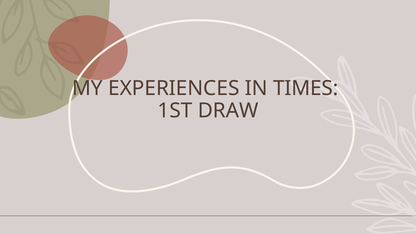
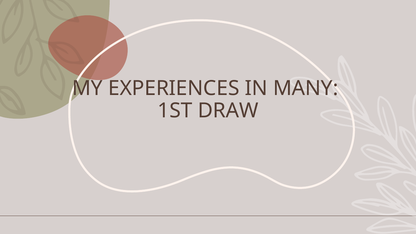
TIMES: TIMES -> MANY (306, 88)
